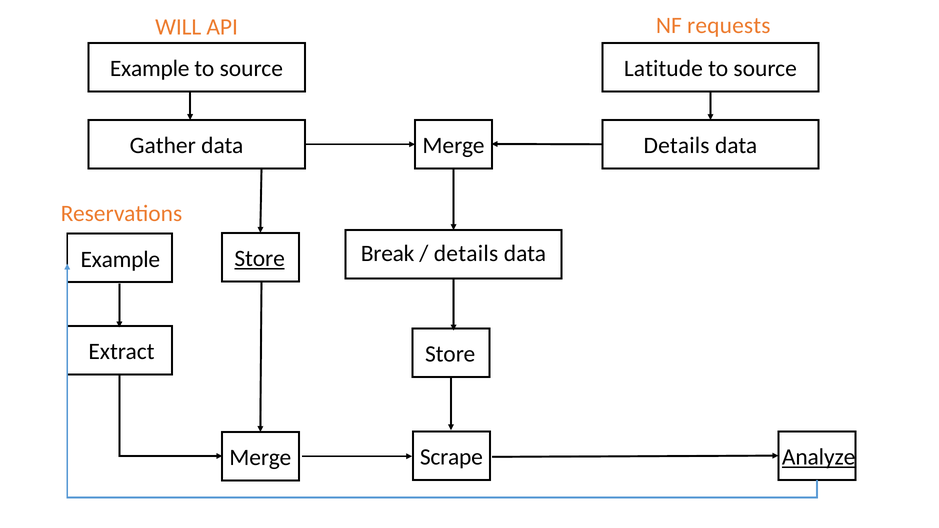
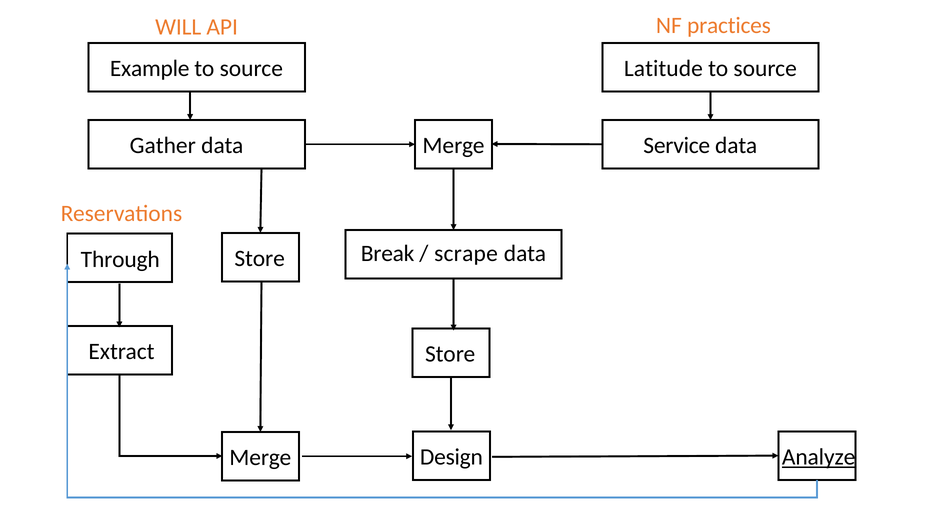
requests: requests -> practices (729, 25)
Details: Details -> Service (677, 146)
details: details -> scrape (466, 254)
Store underline: present -> none (260, 259)
Example: Example -> Through (120, 259)
Scrape: Scrape -> Design (451, 457)
